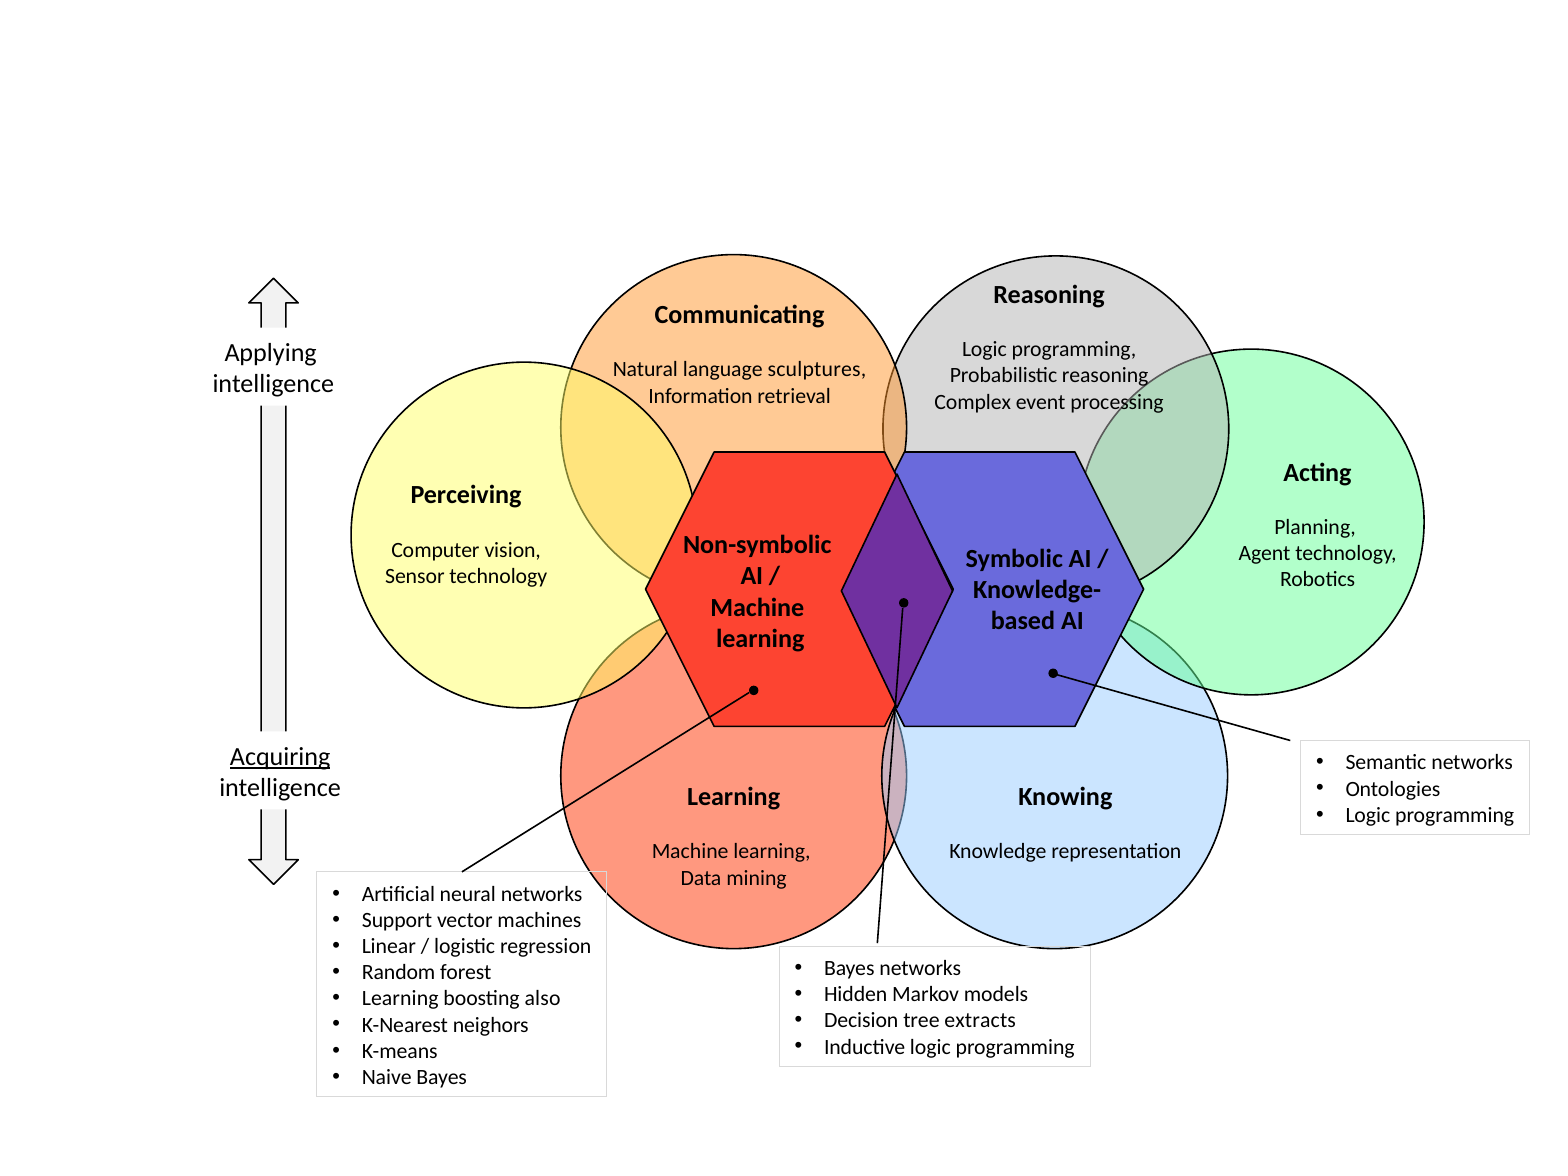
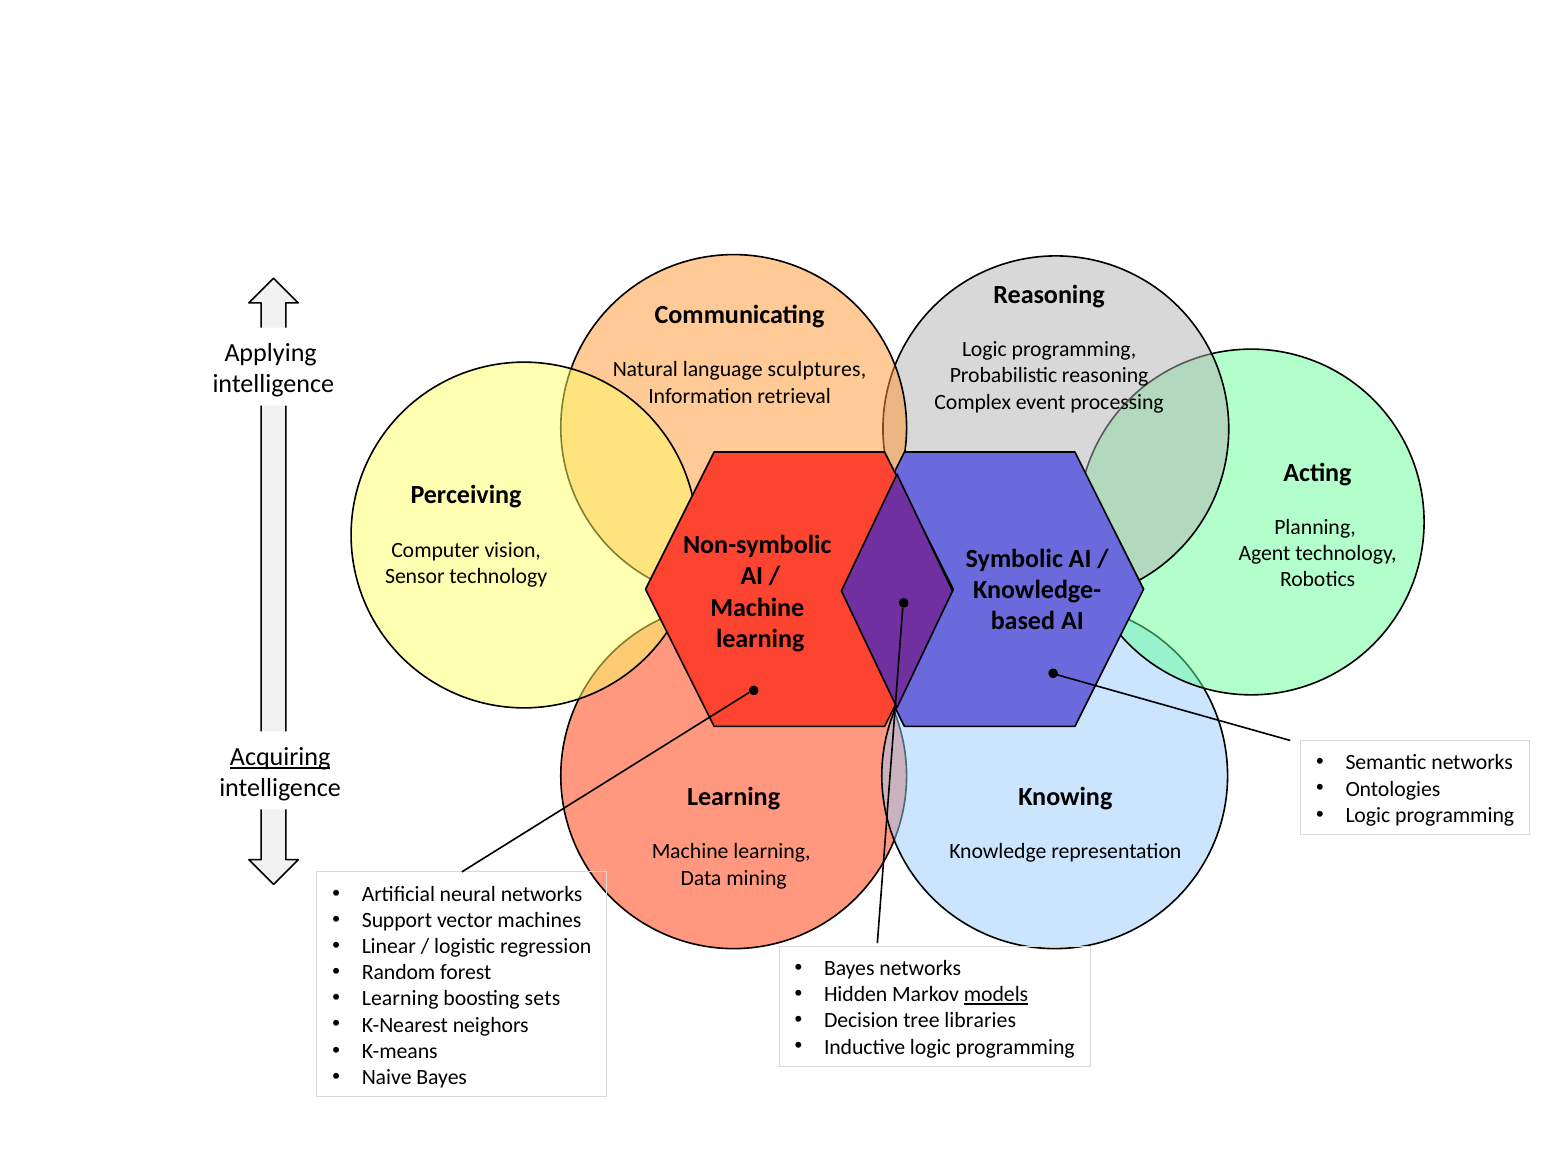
models underline: none -> present (996, 995)
also: also -> sets (543, 999)
extracts: extracts -> libraries (980, 1021)
